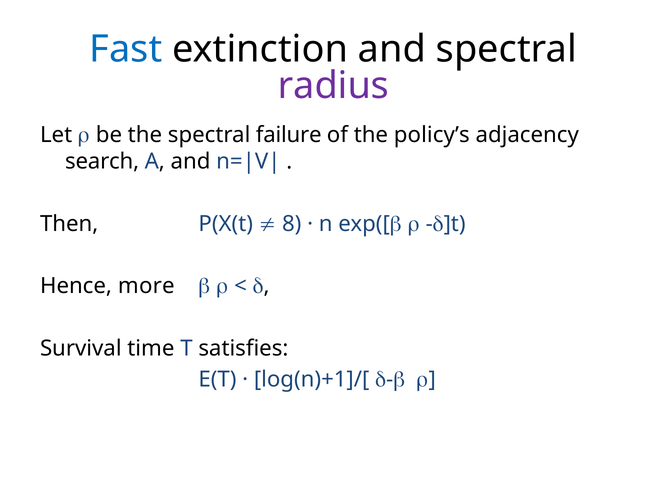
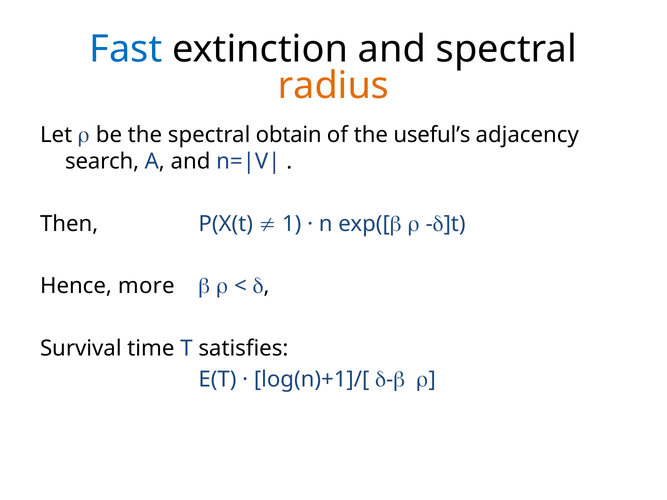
radius colour: purple -> orange (333, 86)
failure: failure -> obtain (289, 135)
policy’s: policy’s -> useful’s (432, 135)
8: 8 -> 1 (292, 224)
